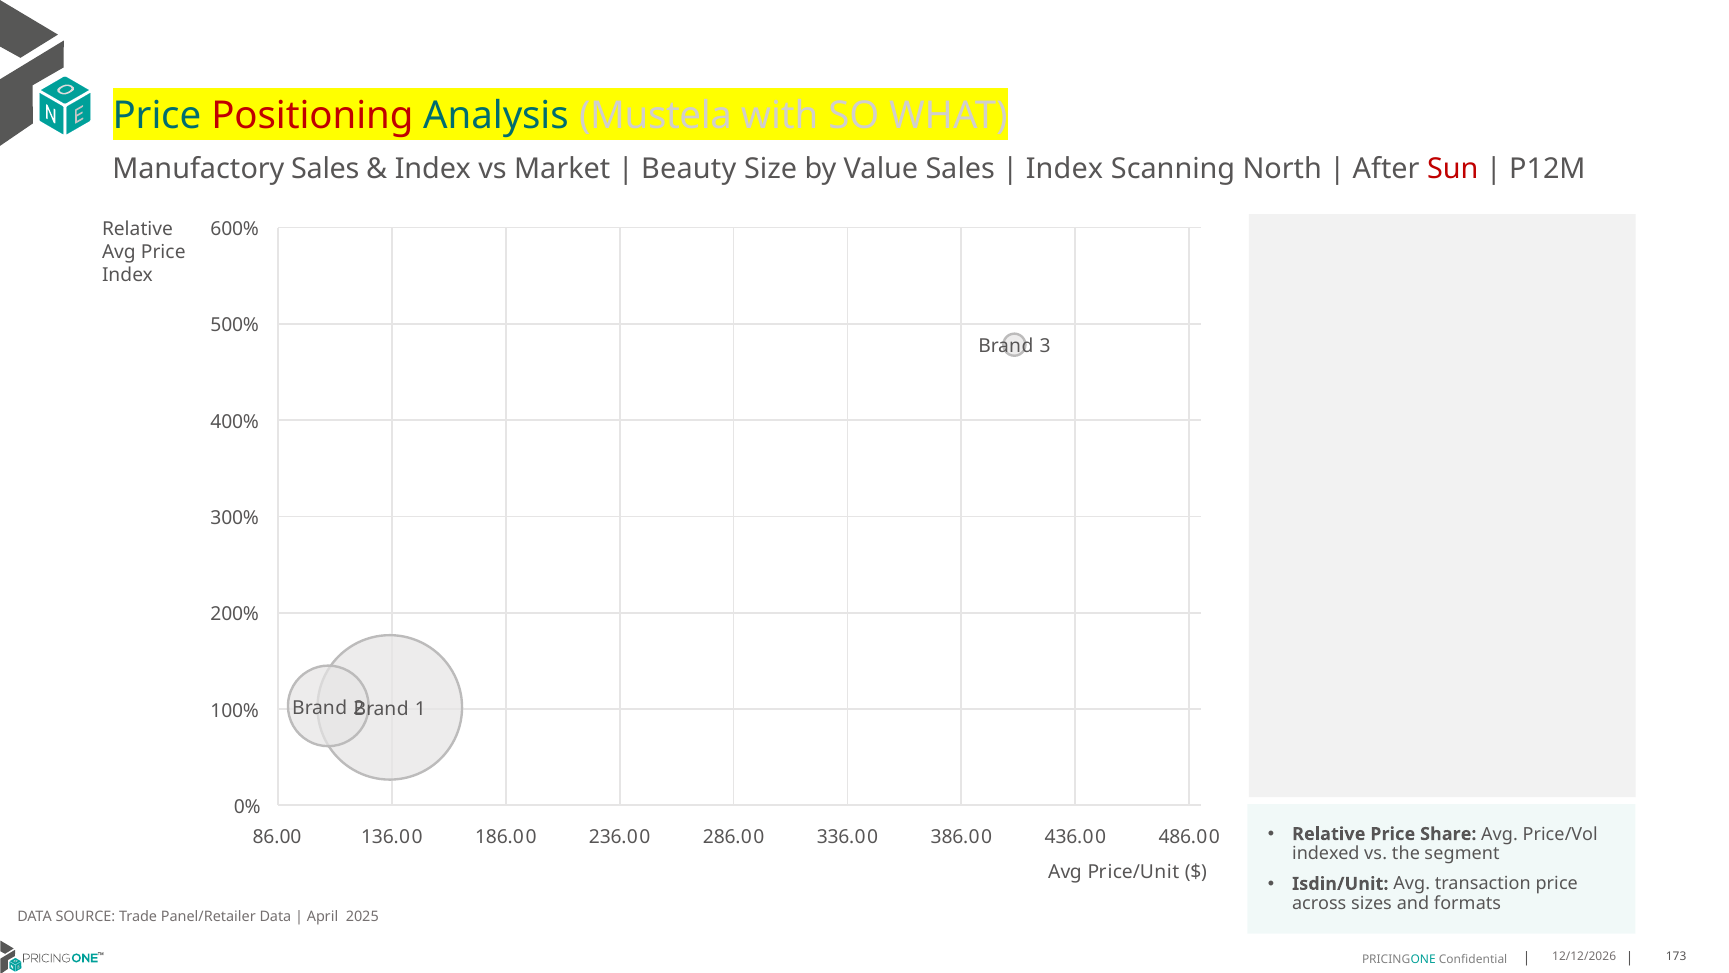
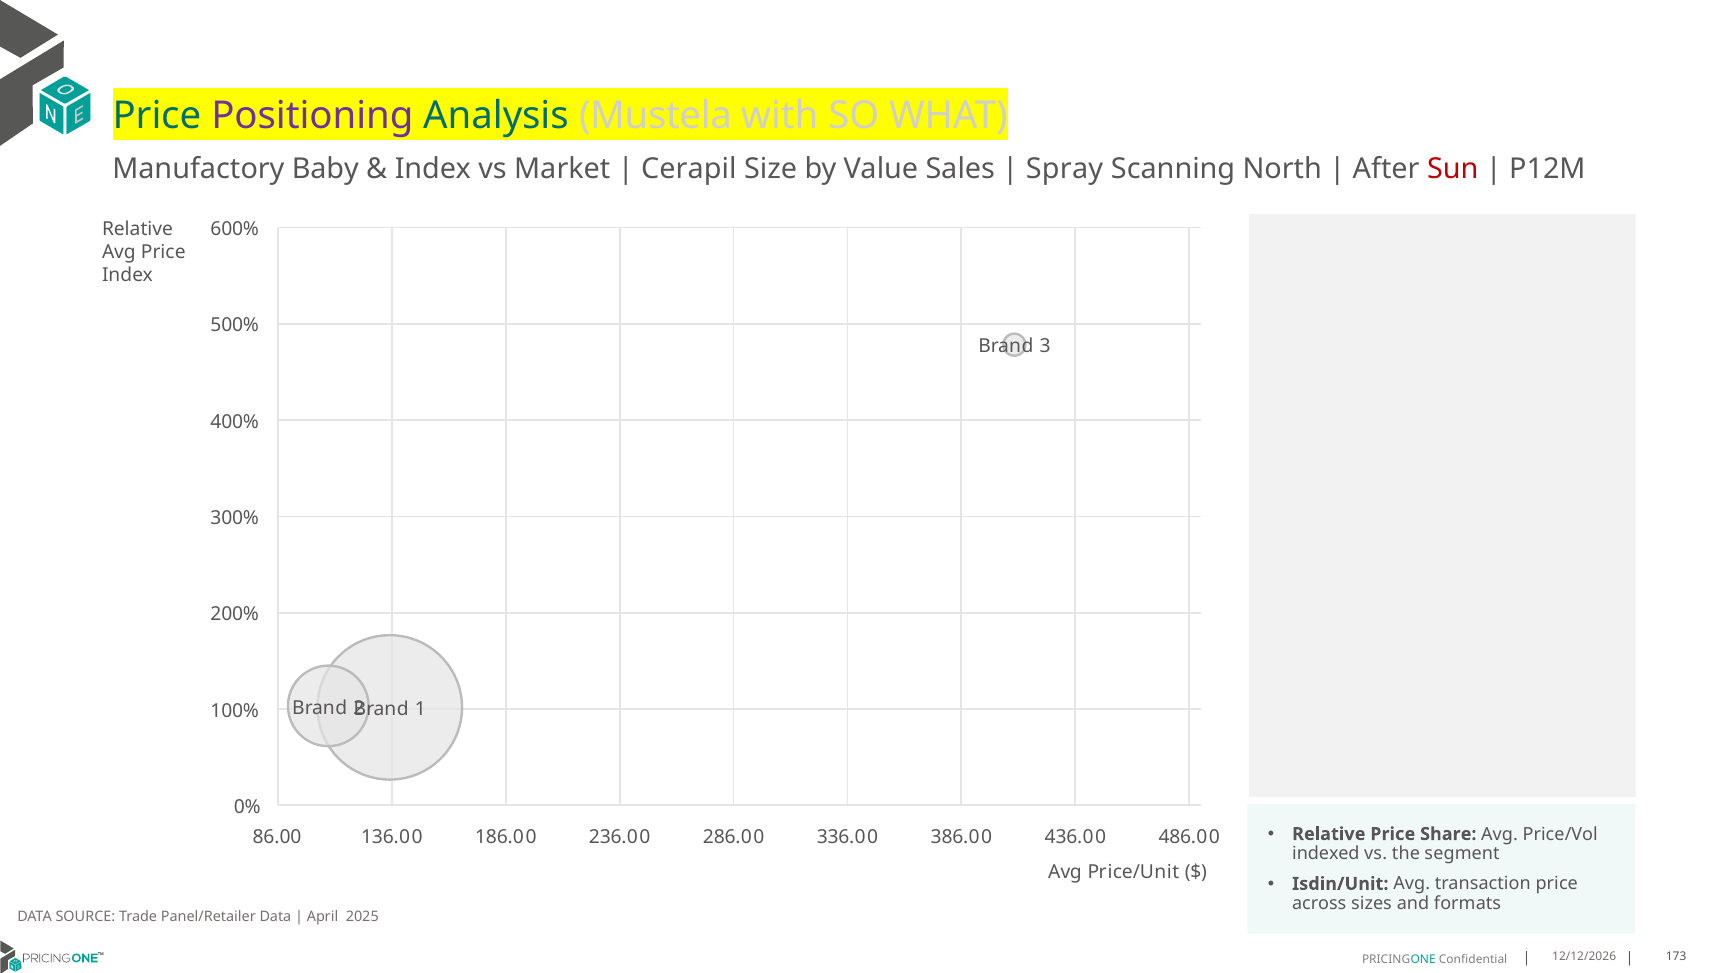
Positioning colour: red -> purple (312, 116)
Manufactory Sales: Sales -> Baby (325, 169)
Beauty: Beauty -> Cerapil (689, 169)
Index: Index -> Spray (1064, 169)
